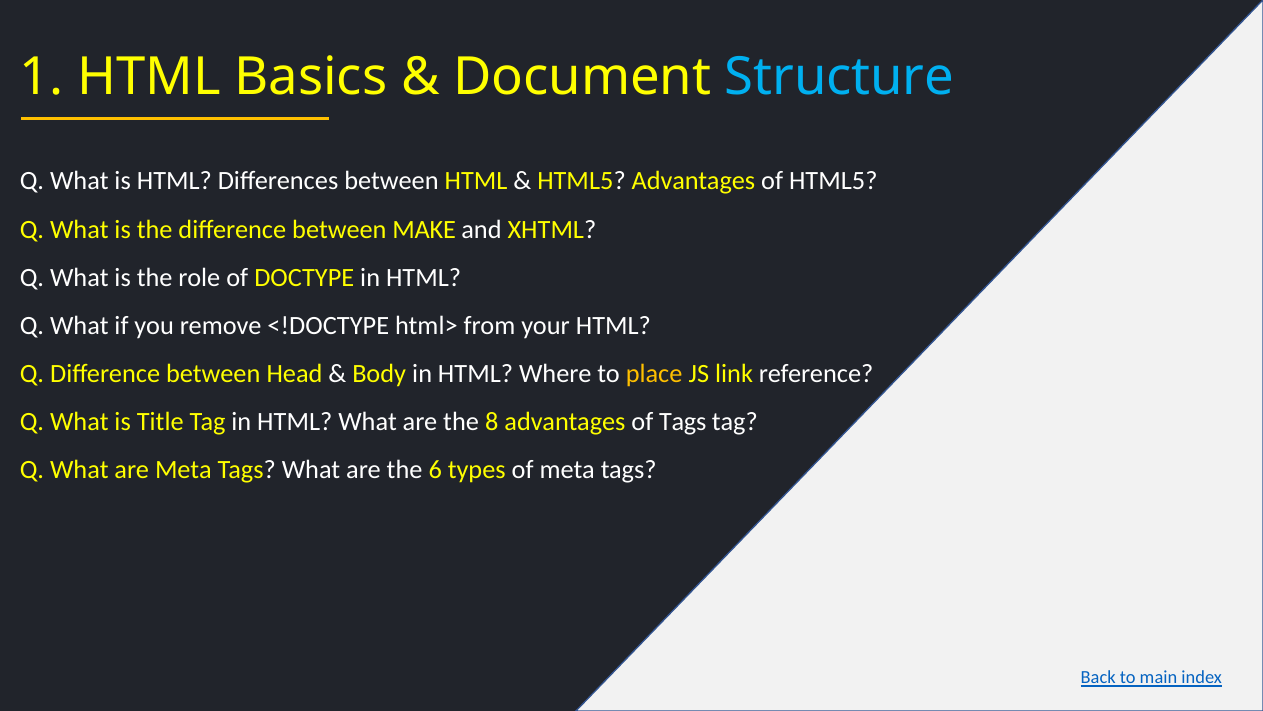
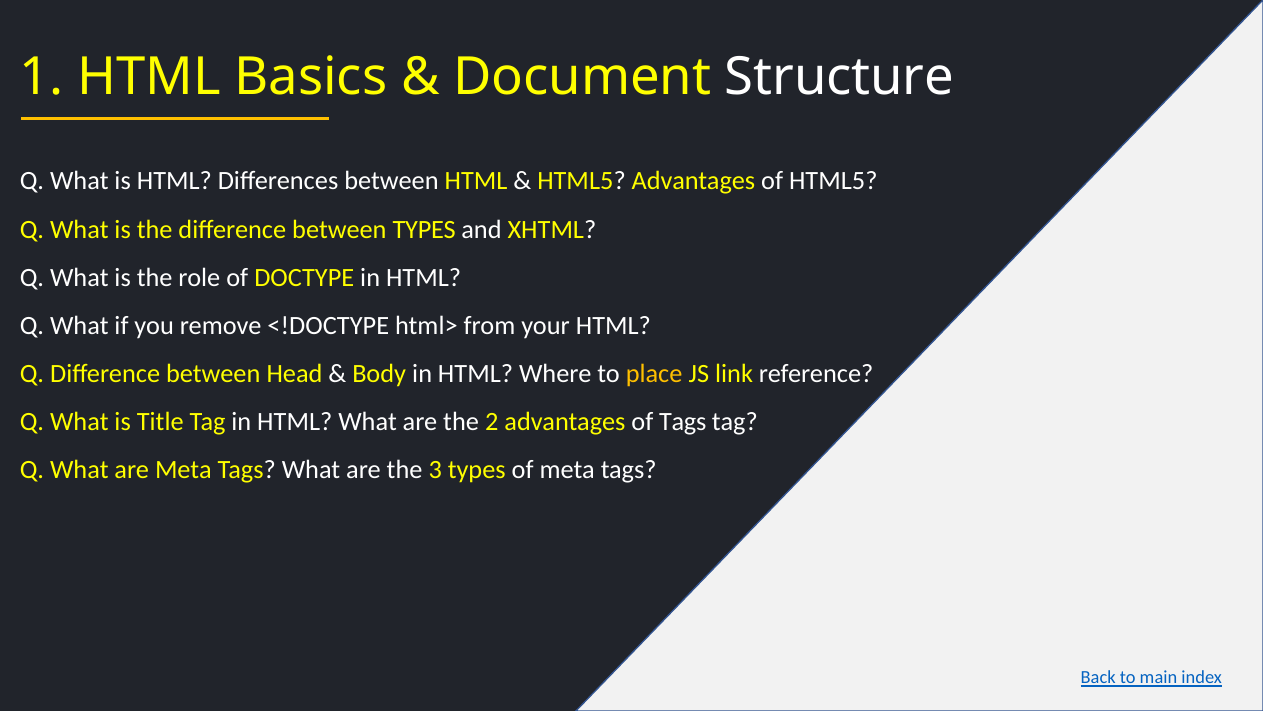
Structure colour: light blue -> white (840, 77)
between MAKE: MAKE -> TYPES (424, 229)
8: 8 -> 2 (492, 421)
6: 6 -> 3 (435, 469)
